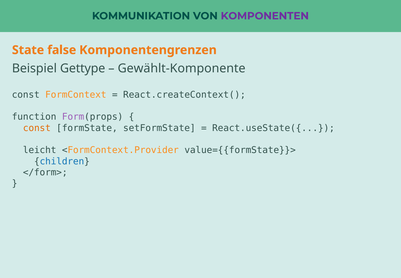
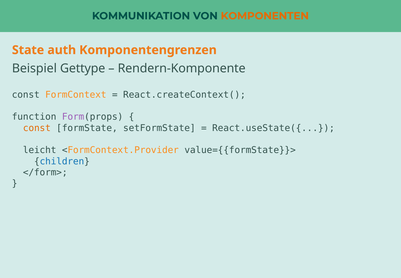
KOMPONENTEN colour: purple -> orange (265, 16)
false: false -> auth (62, 50)
Gewählt-Komponente: Gewählt-Komponente -> Rendern-Komponente (182, 68)
